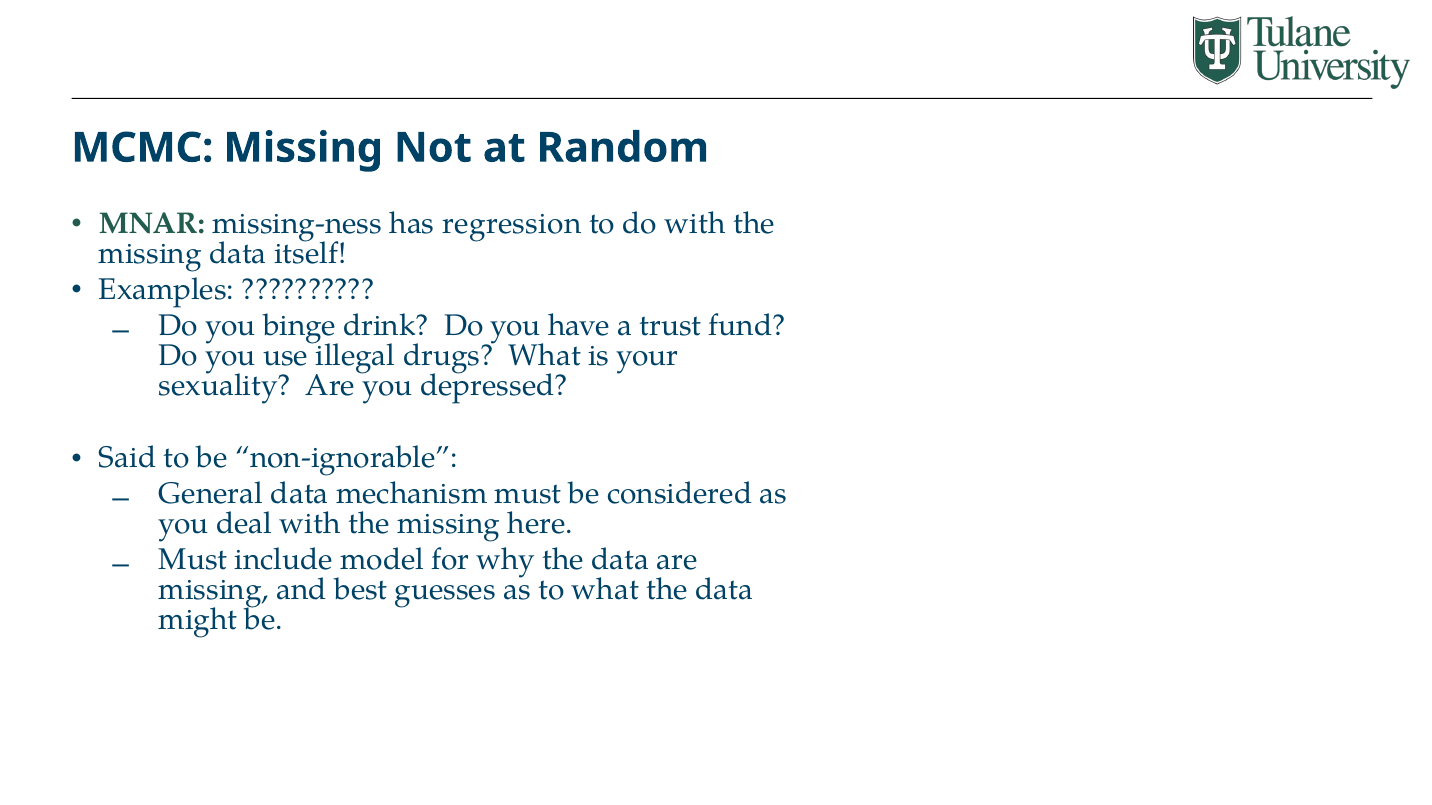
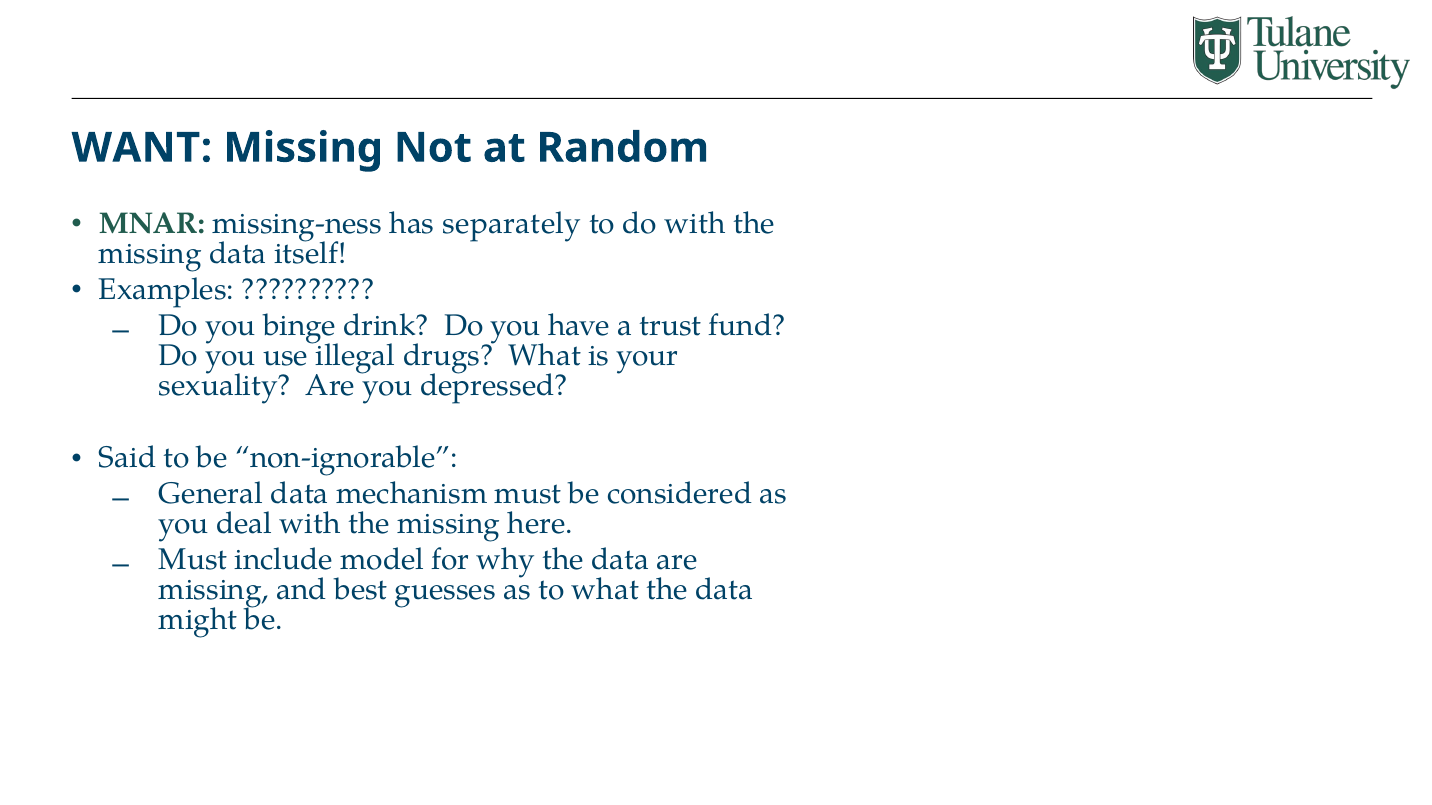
MCMC: MCMC -> WANT (142, 148)
regression: regression -> separately (512, 224)
